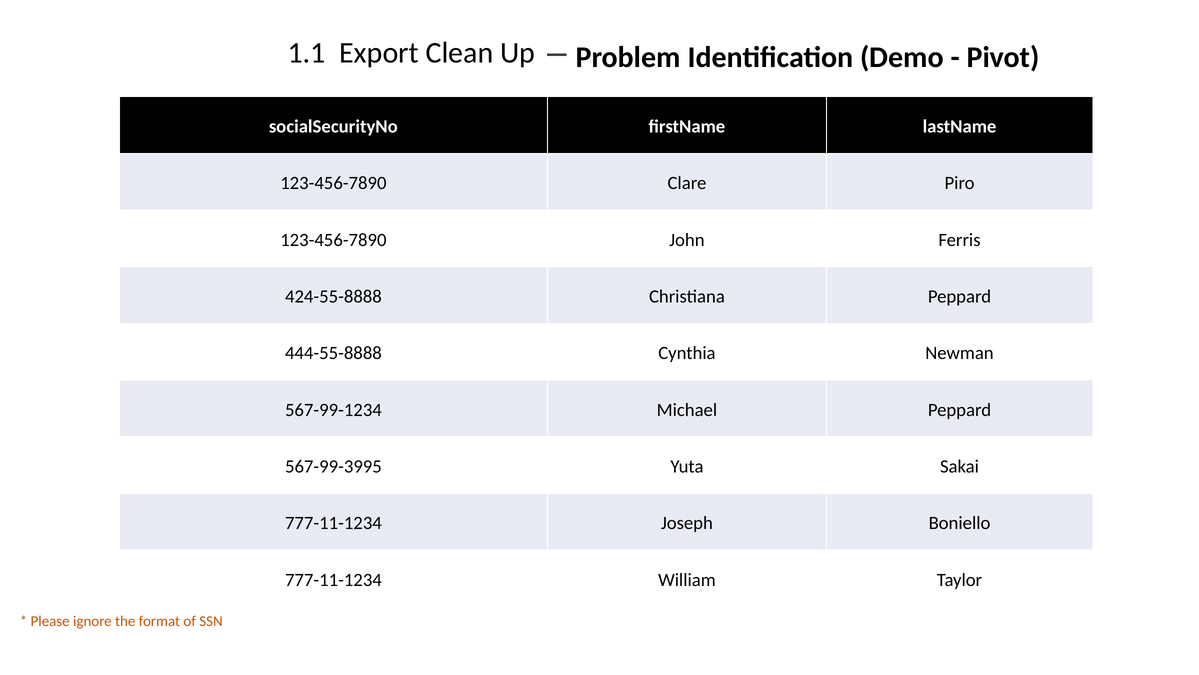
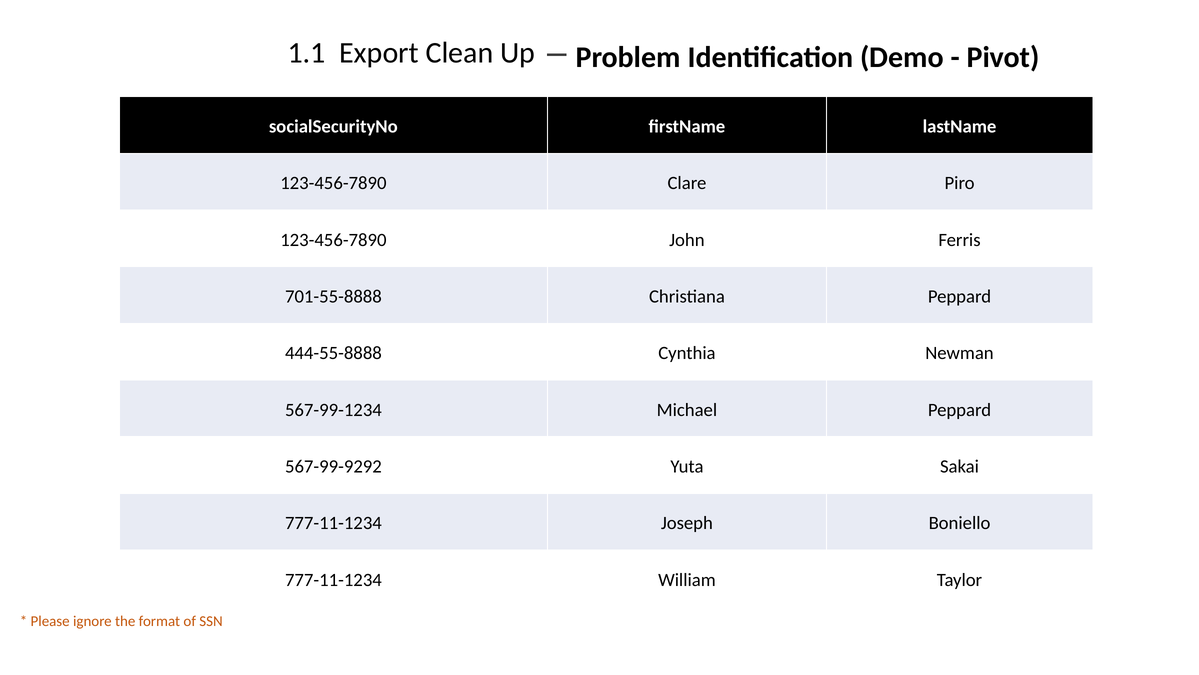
424-55-8888: 424-55-8888 -> 701-55-8888 (333, 296)
567-99-3995: 567-99-3995 -> 567-99-9292 (333, 466)
